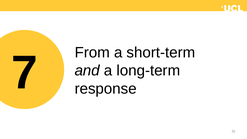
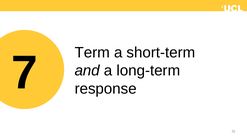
From: From -> Term (92, 52)
